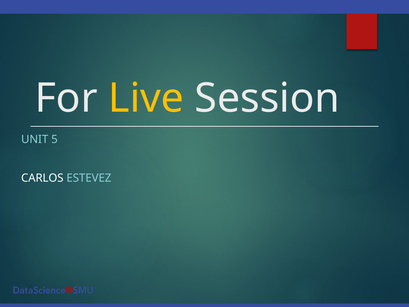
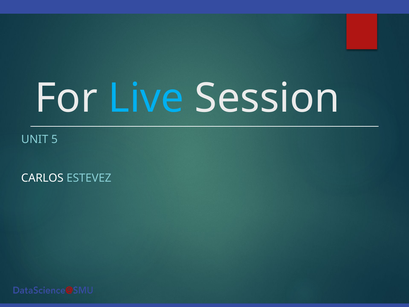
Live colour: yellow -> light blue (146, 98)
